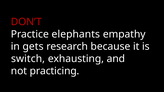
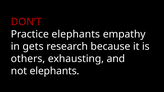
switch: switch -> others (28, 59)
not practicing: practicing -> elephants (55, 71)
